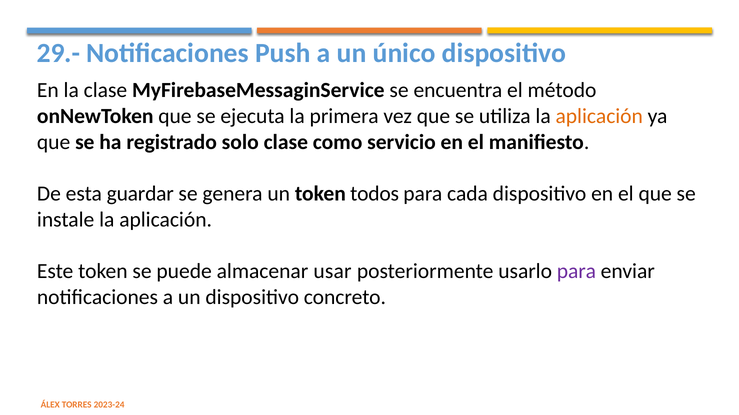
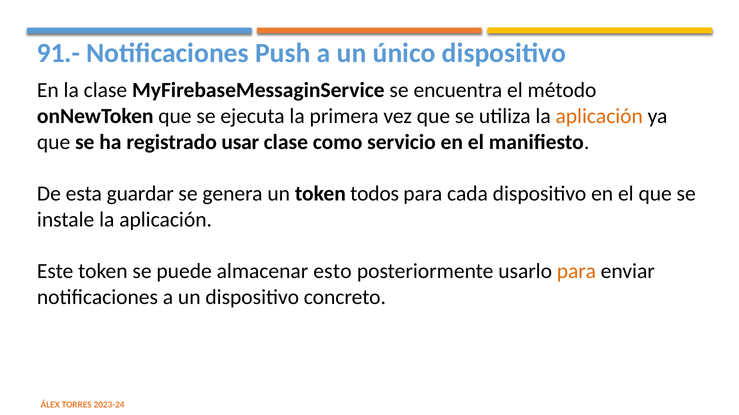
29.-: 29.- -> 91.- (59, 53)
solo: solo -> usar (240, 142)
usar: usar -> esto (332, 272)
para colour: purple -> orange (576, 272)
